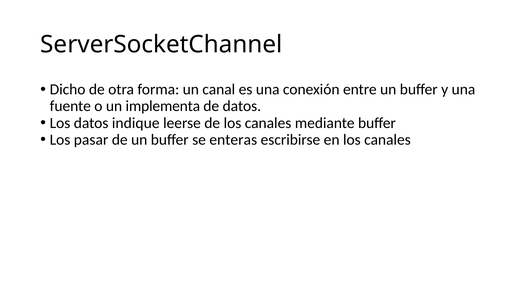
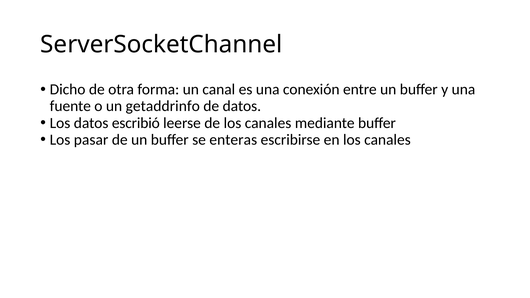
implementa: implementa -> getaddrinfo (163, 106)
indique: indique -> escribió (136, 123)
